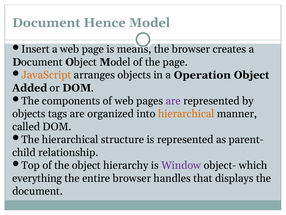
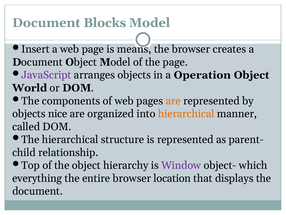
Hence: Hence -> Blocks (105, 23)
JavaScript colour: orange -> purple (46, 75)
Added: Added -> World (30, 88)
are colour: purple -> orange (173, 101)
tags: tags -> nice (58, 114)
handles: handles -> location (172, 178)
